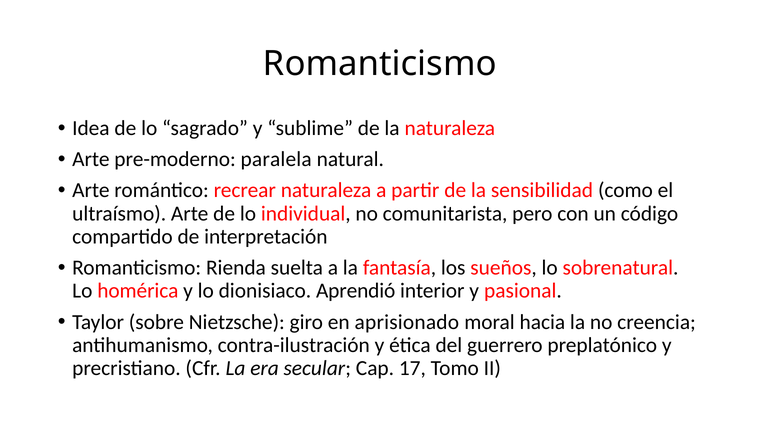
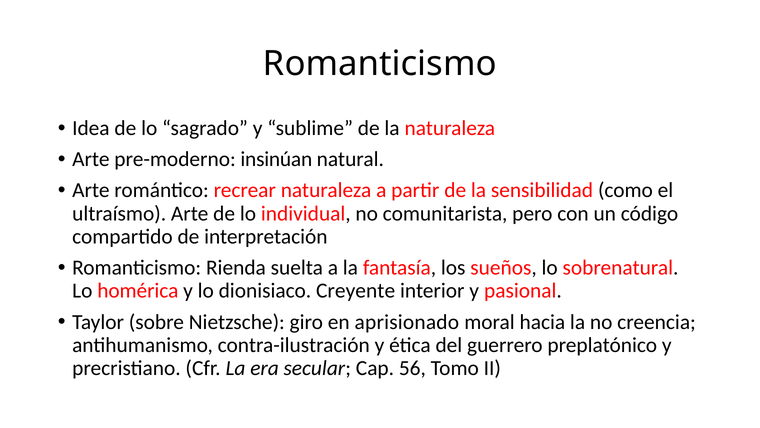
paralela: paralela -> insinúan (276, 159)
Aprendió: Aprendió -> Creyente (356, 291)
17: 17 -> 56 (412, 368)
